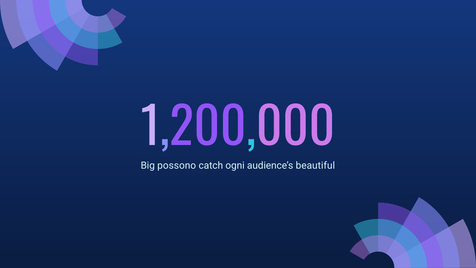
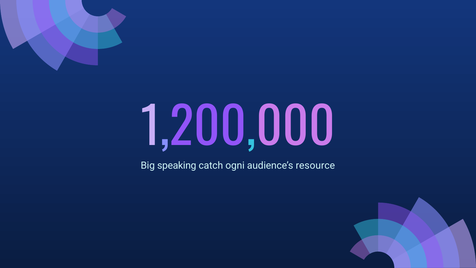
possono: possono -> speaking (177, 165)
beautiful: beautiful -> resource (315, 165)
